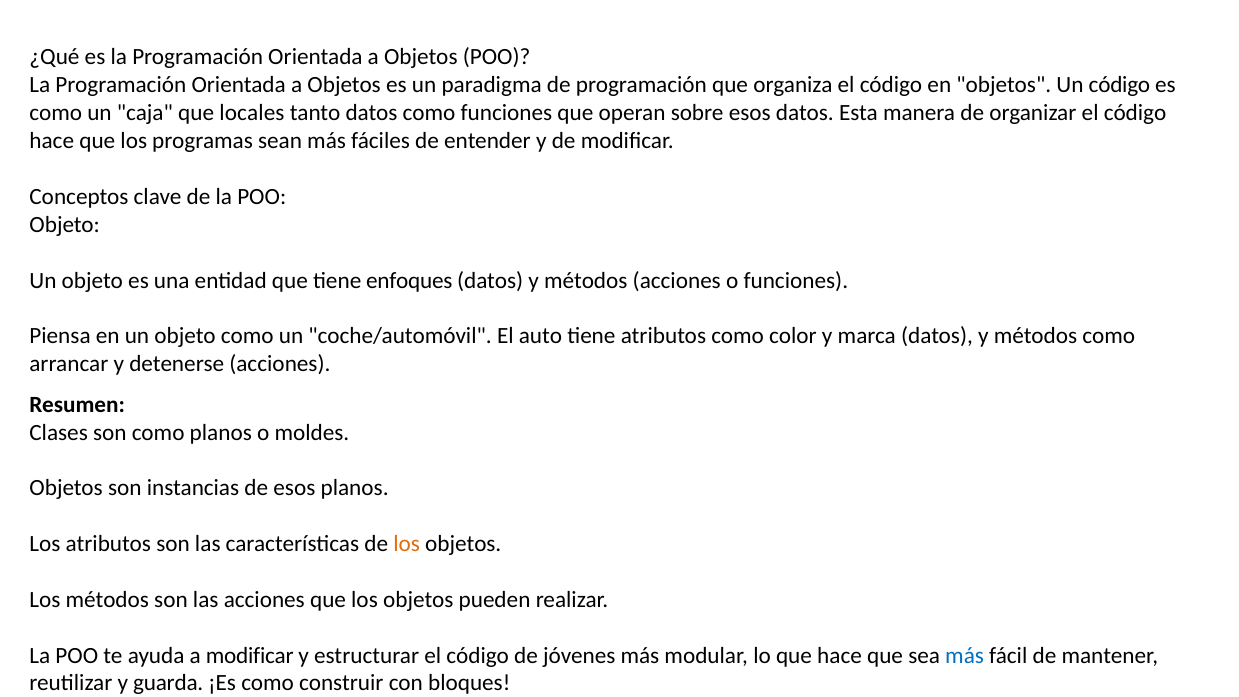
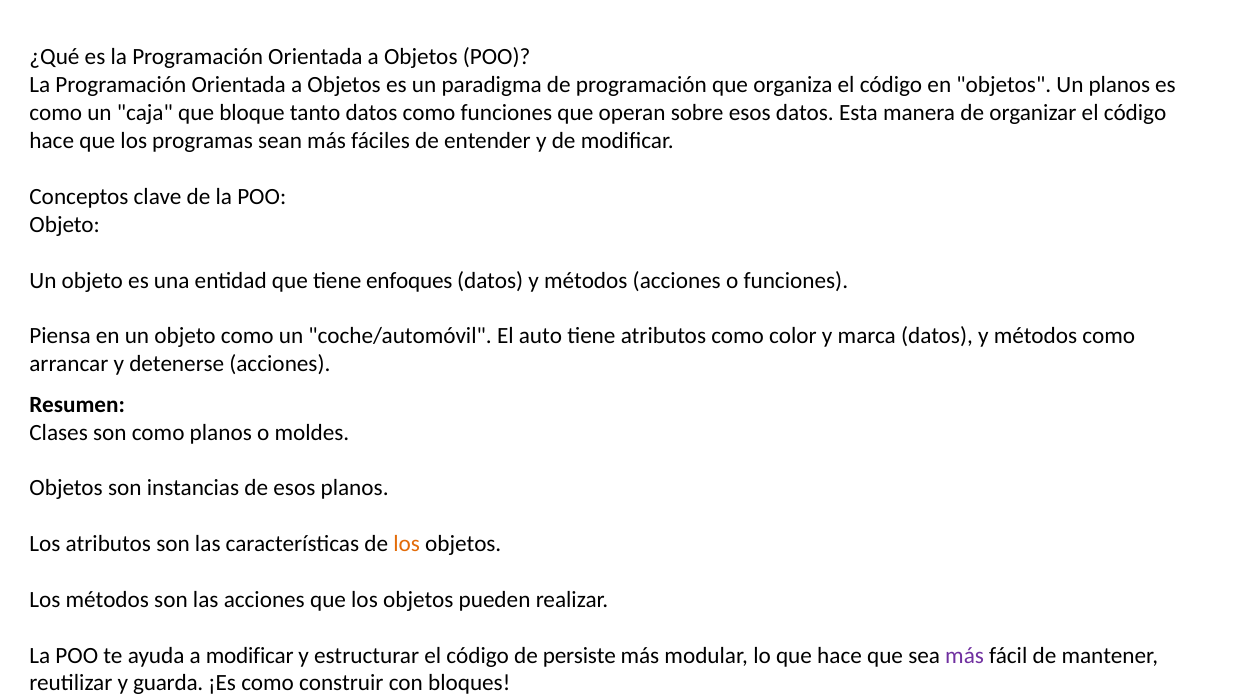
Un código: código -> planos (1119, 85)
locales: locales -> bloque (252, 113)
jóvenes: jóvenes -> persiste (579, 655)
más colour: blue -> purple (965, 655)
